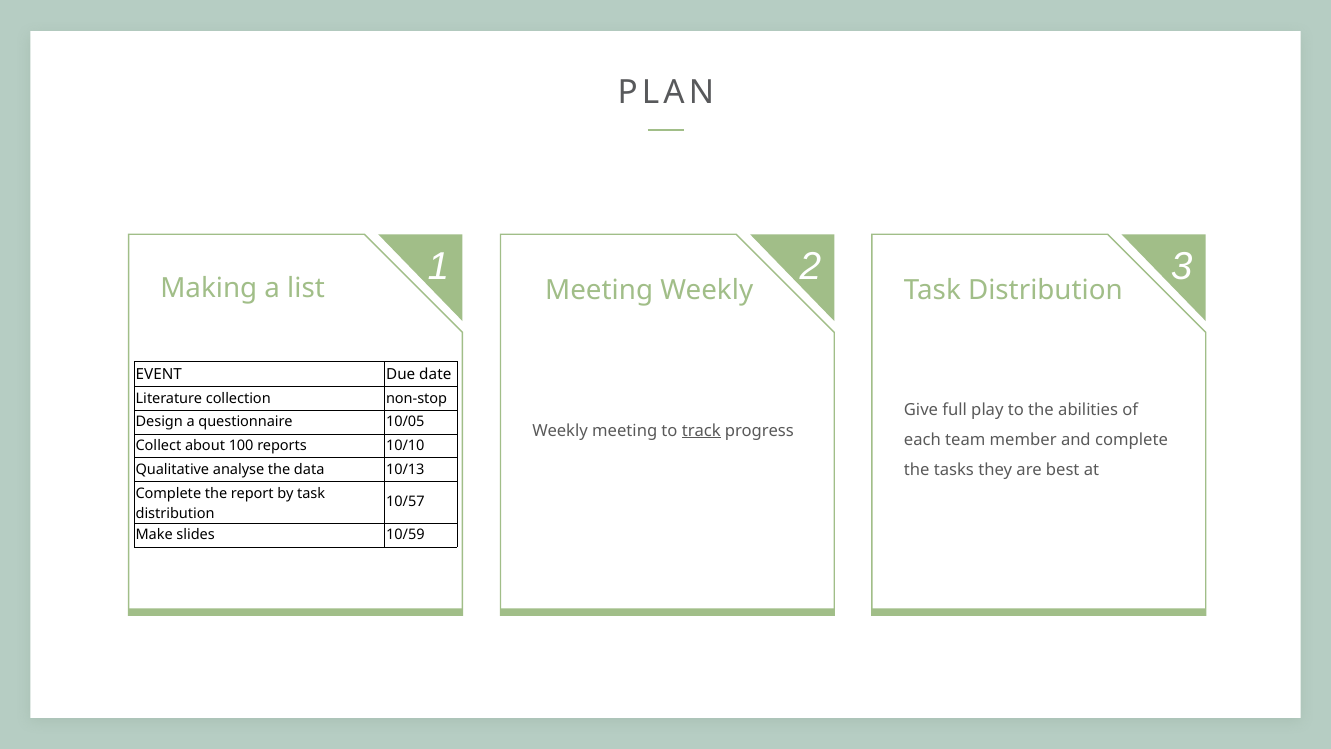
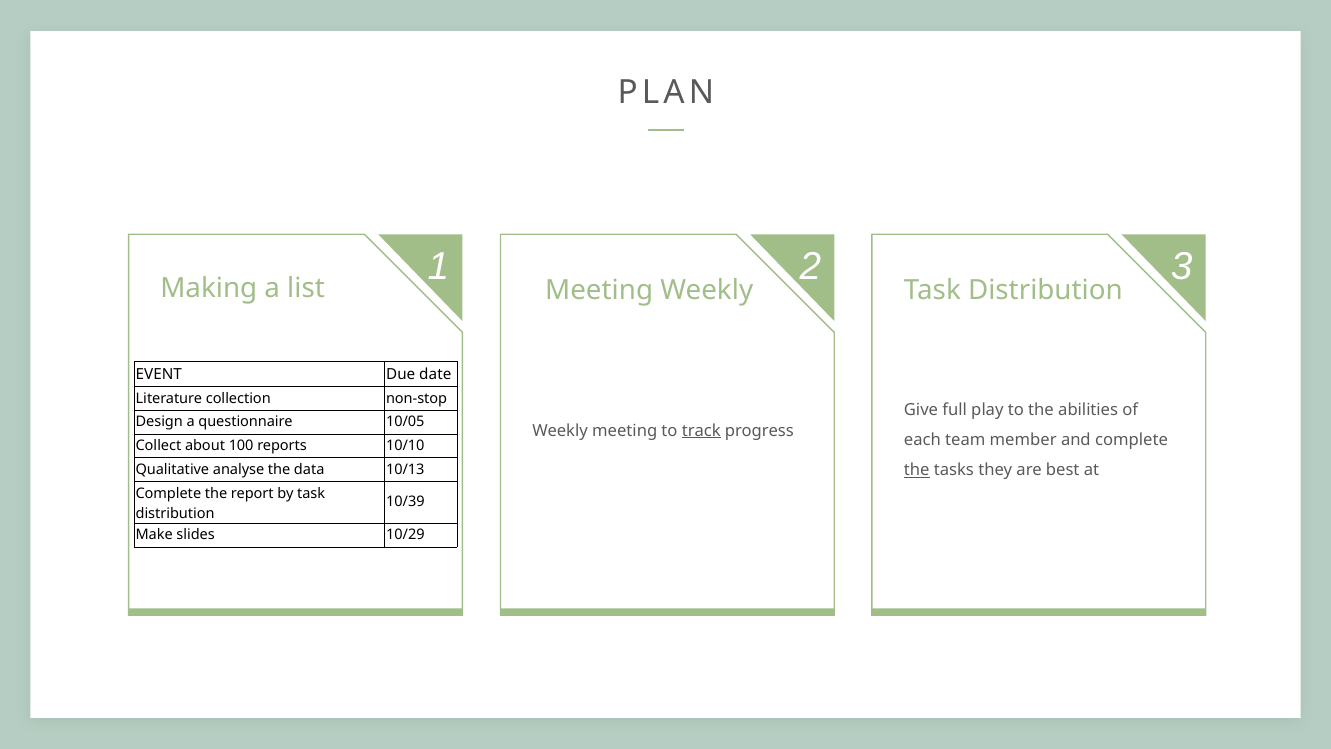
the underline: none -> present (917, 470)
10/57: 10/57 -> 10/39 (405, 501)
10/59: 10/59 -> 10/29 (405, 535)
